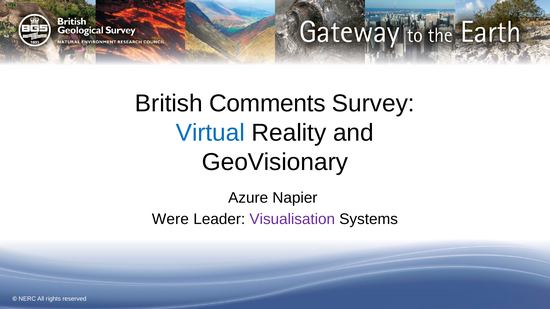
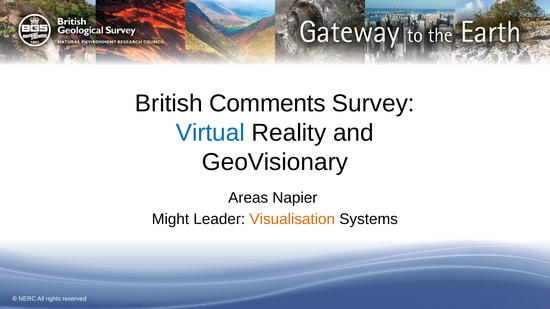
Azure: Azure -> Areas (248, 198)
Were: Were -> Might (170, 219)
Visualisation colour: purple -> orange (292, 219)
